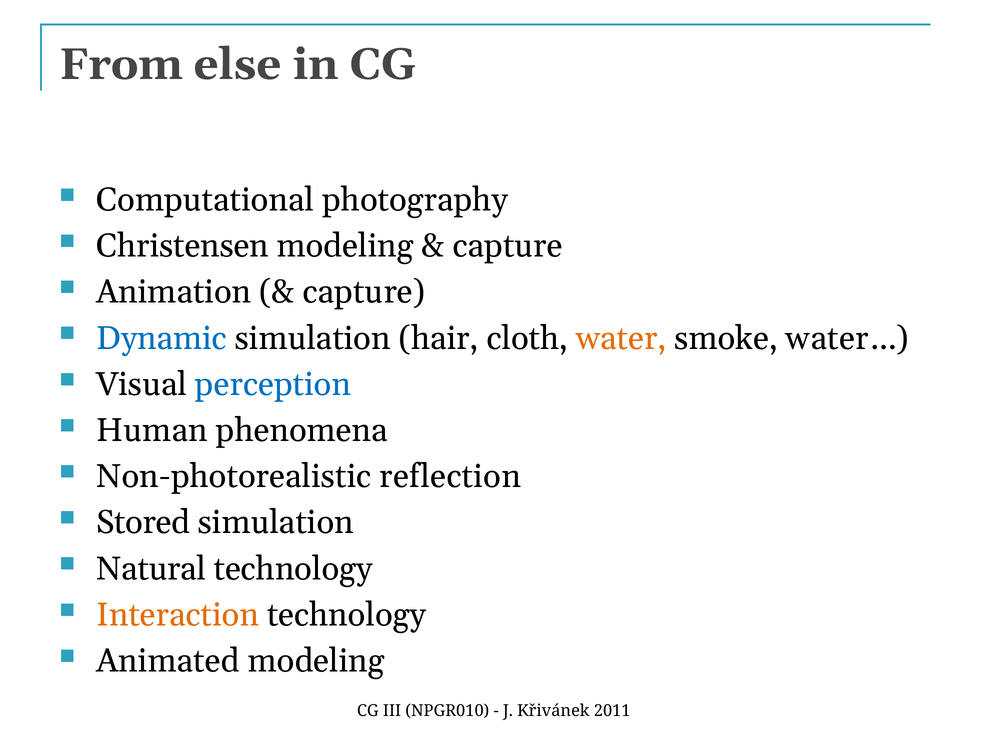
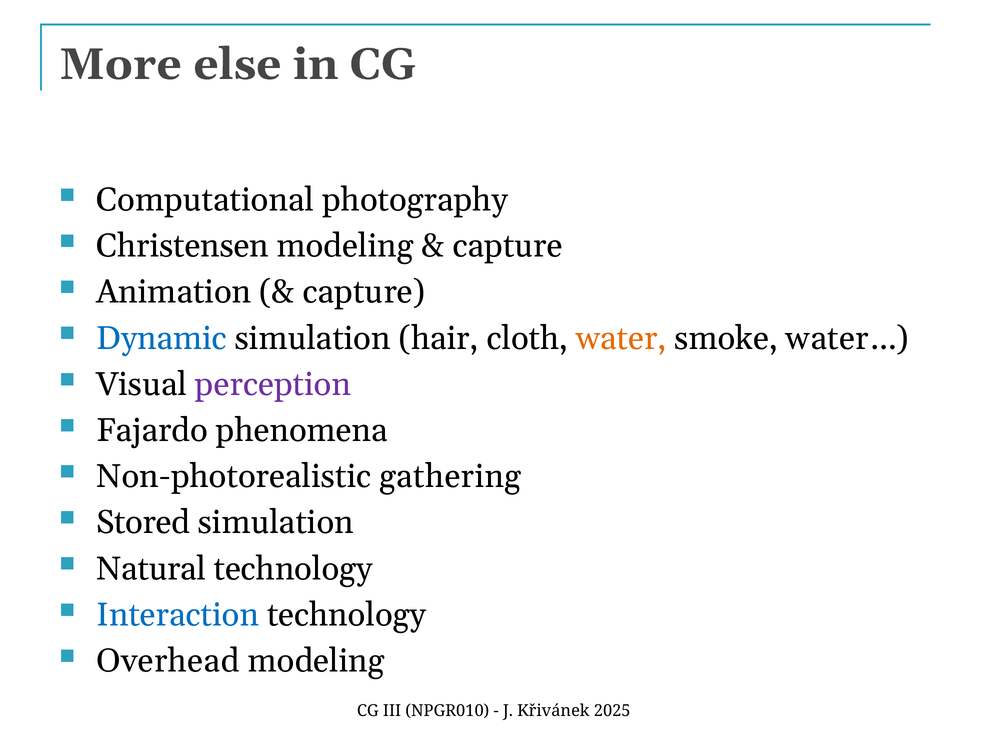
From: From -> More (121, 64)
perception colour: blue -> purple (273, 384)
Human: Human -> Fajardo (152, 430)
reflection: reflection -> gathering (450, 476)
Interaction colour: orange -> blue (178, 615)
Animated: Animated -> Overhead (168, 661)
2011: 2011 -> 2025 (612, 711)
